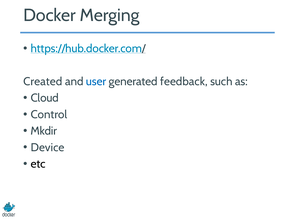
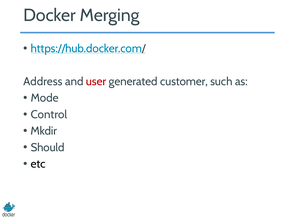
Created: Created -> Address (43, 82)
user colour: blue -> red (96, 82)
feedback: feedback -> customer (184, 82)
Cloud: Cloud -> Mode (45, 98)
Device: Device -> Should (48, 148)
